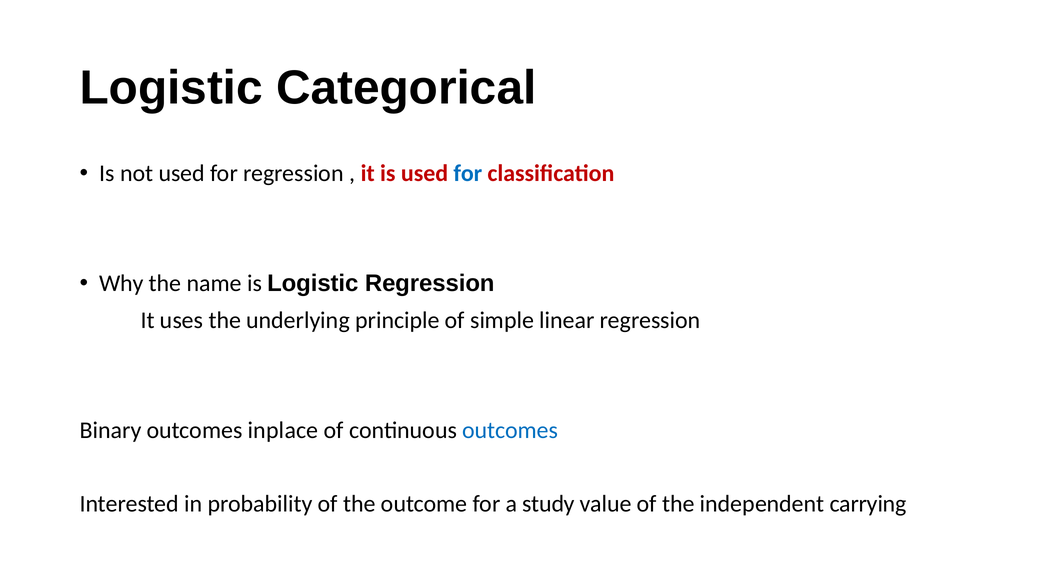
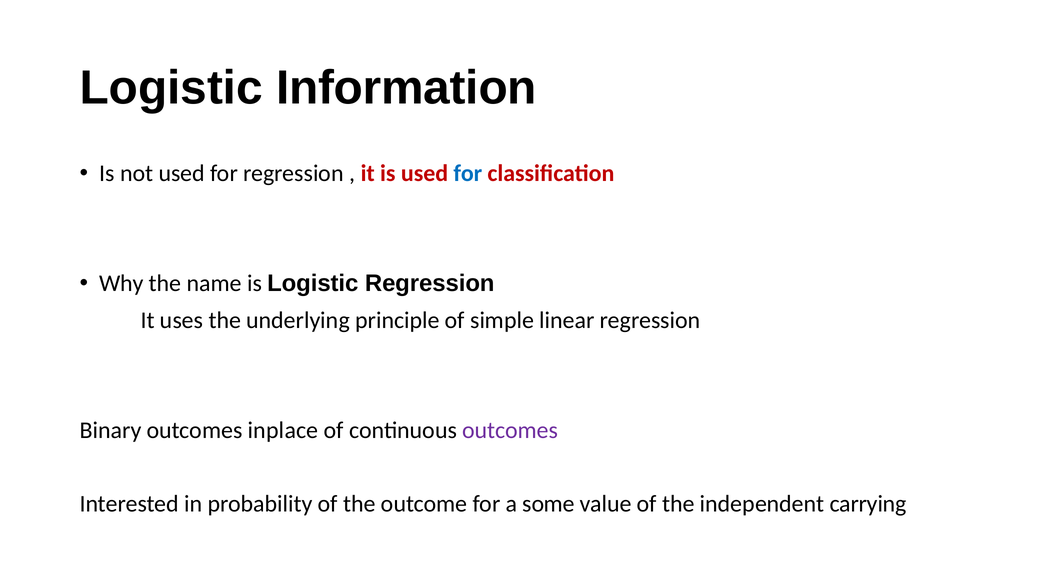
Categorical: Categorical -> Information (406, 88)
outcomes colour: blue -> purple (510, 430)
study: study -> some (549, 504)
